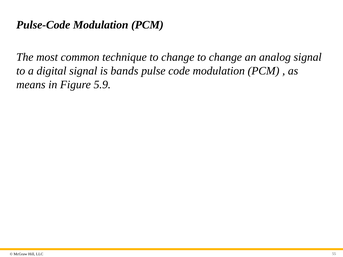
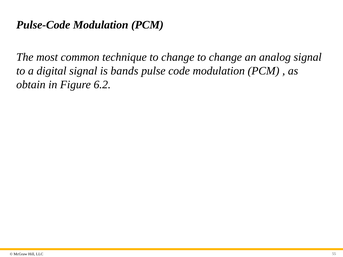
means: means -> obtain (31, 85)
5.9: 5.9 -> 6.2 (102, 85)
